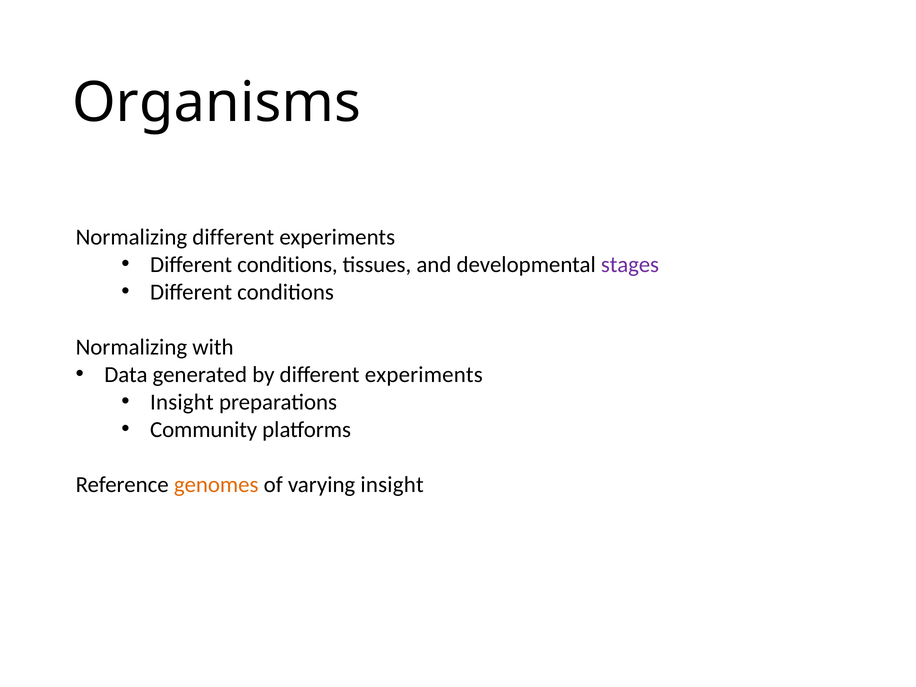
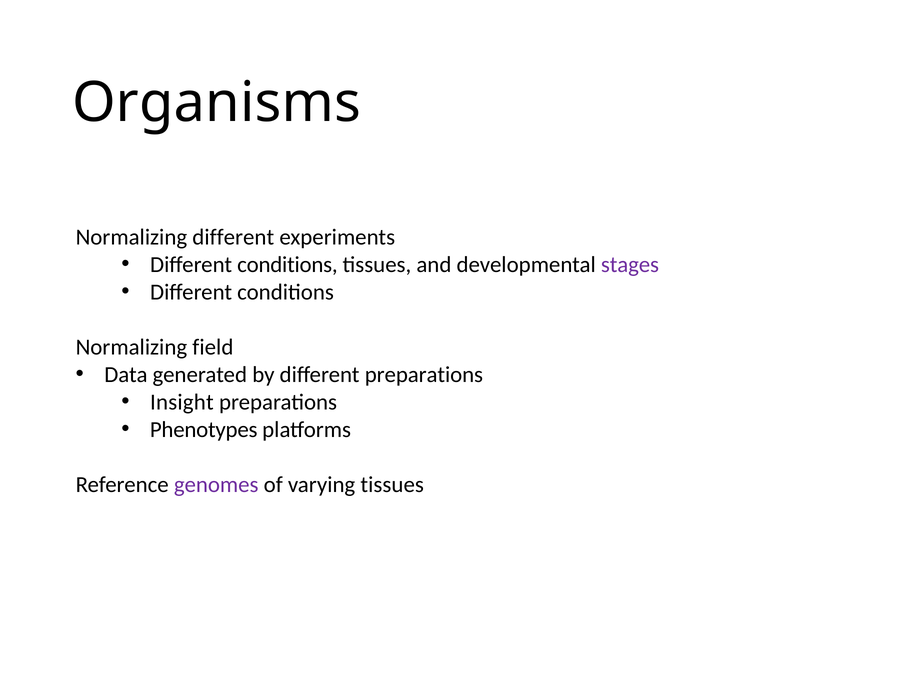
with: with -> field (213, 347)
by different experiments: experiments -> preparations (424, 375)
Community: Community -> Phenotypes (204, 429)
genomes colour: orange -> purple (216, 484)
varying insight: insight -> tissues (392, 484)
